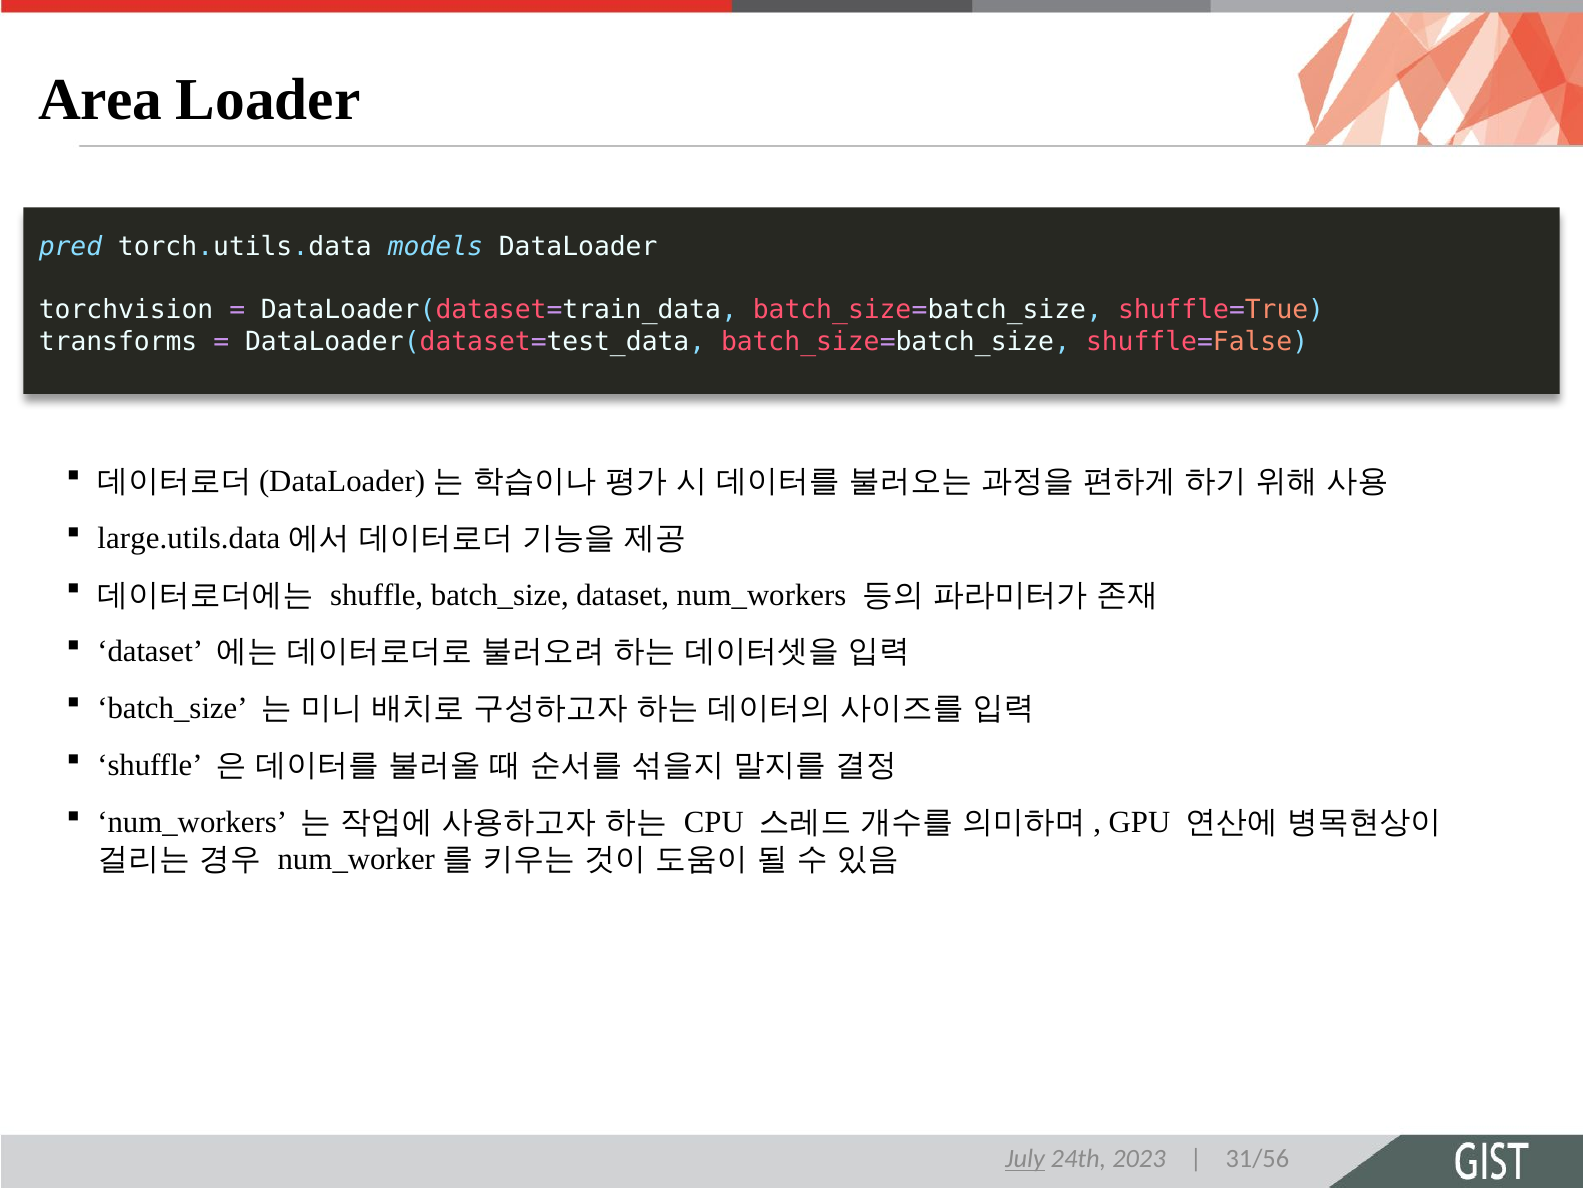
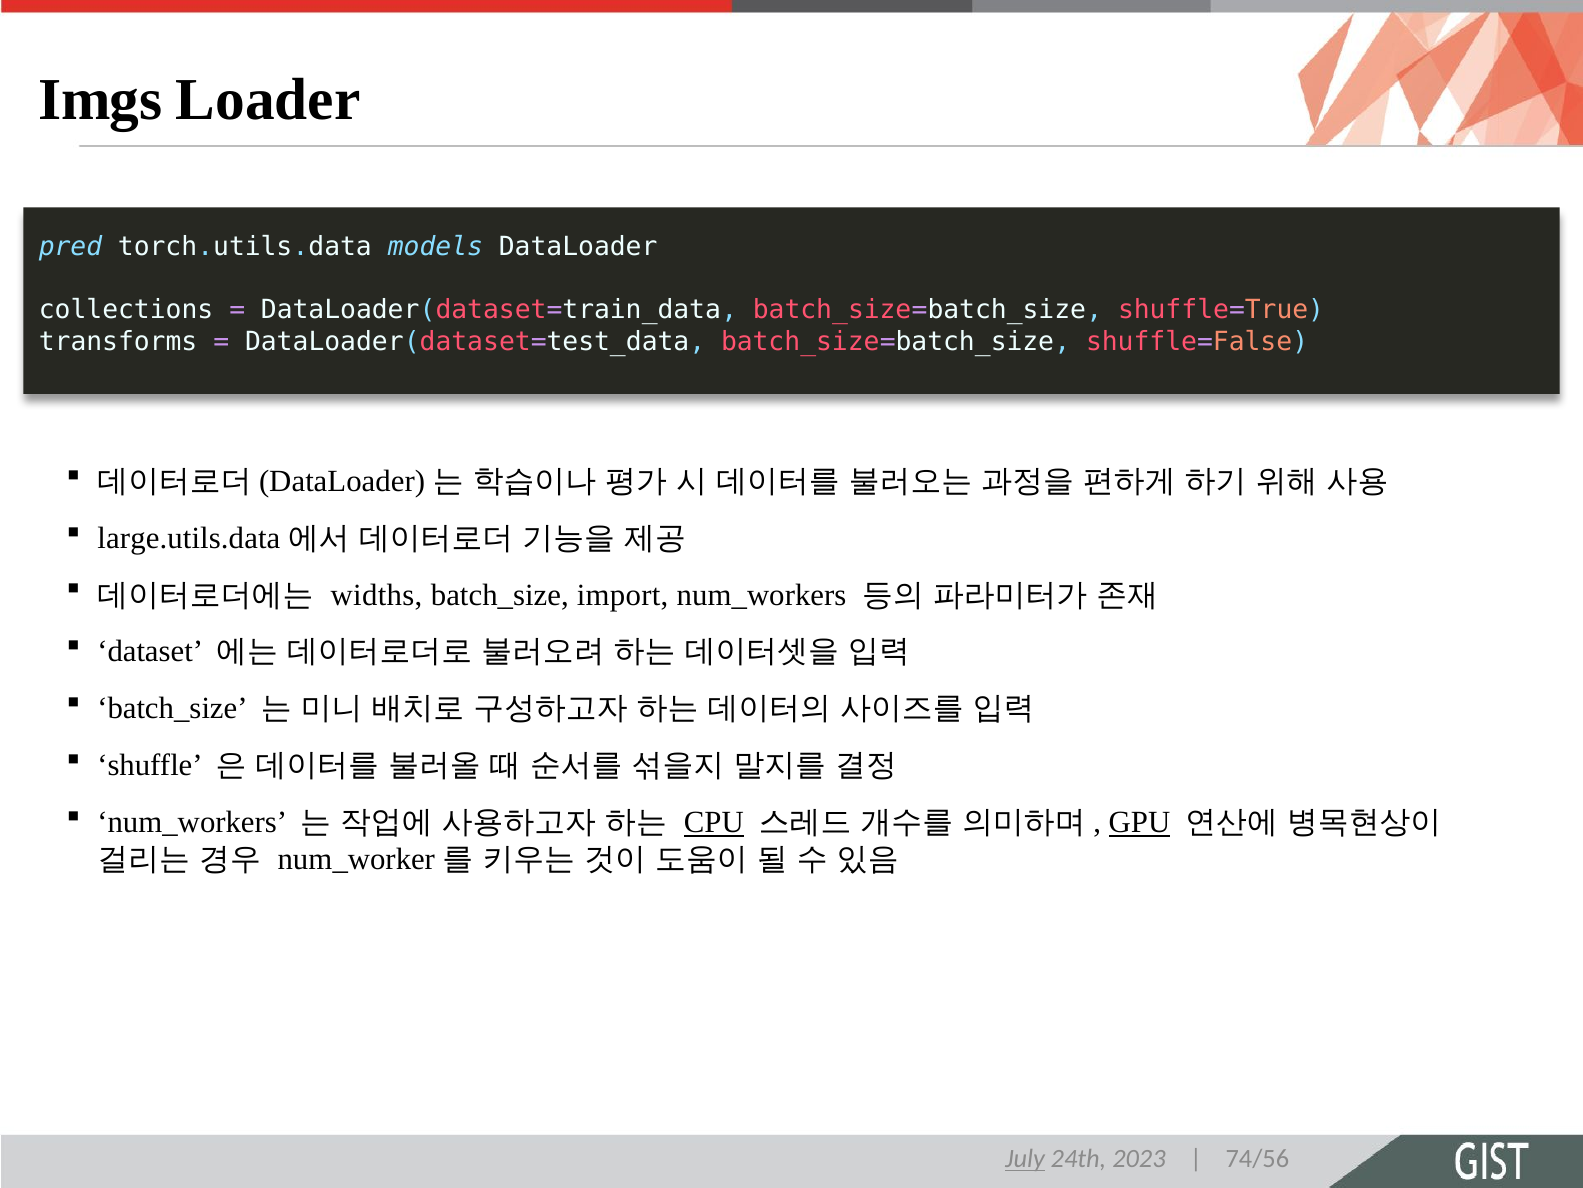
Area: Area -> Imgs (100, 100)
torchvision: torchvision -> collections (126, 310)
shuffle: shuffle -> widths (376, 594)
batch_size dataset: dataset -> import (623, 594)
CPU underline: none -> present (714, 822)
GPU underline: none -> present (1140, 822)
31/56: 31/56 -> 74/56 (1257, 1158)
